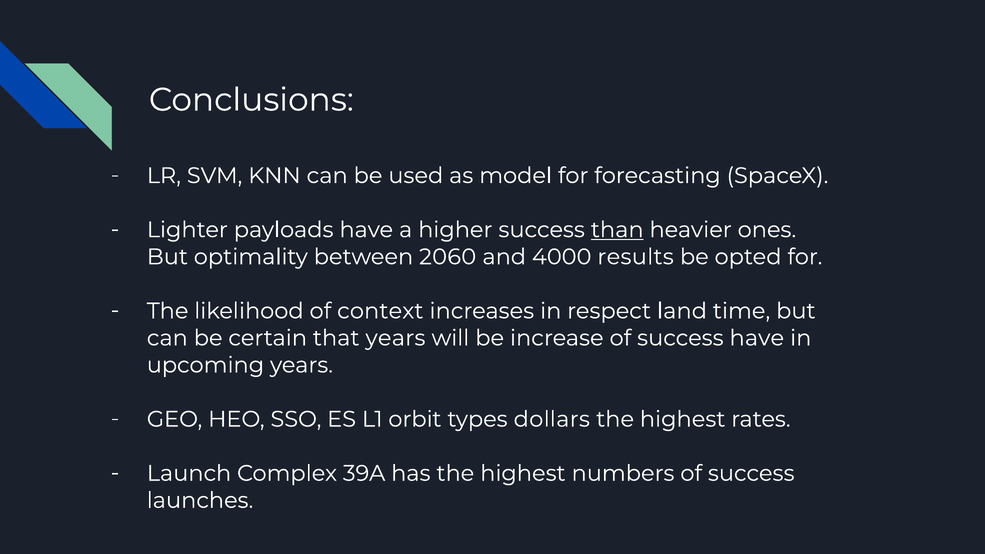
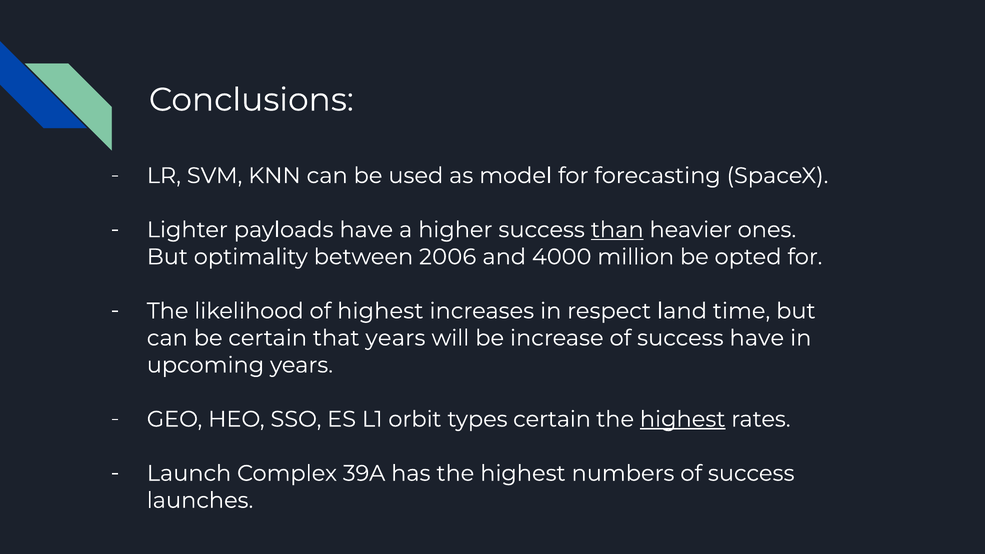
2060: 2060 -> 2006 (448, 257)
results: results -> million (636, 257)
of context: context -> highest (380, 311)
types dollars: dollars -> certain (552, 419)
highest underline: none -> present (683, 419)
